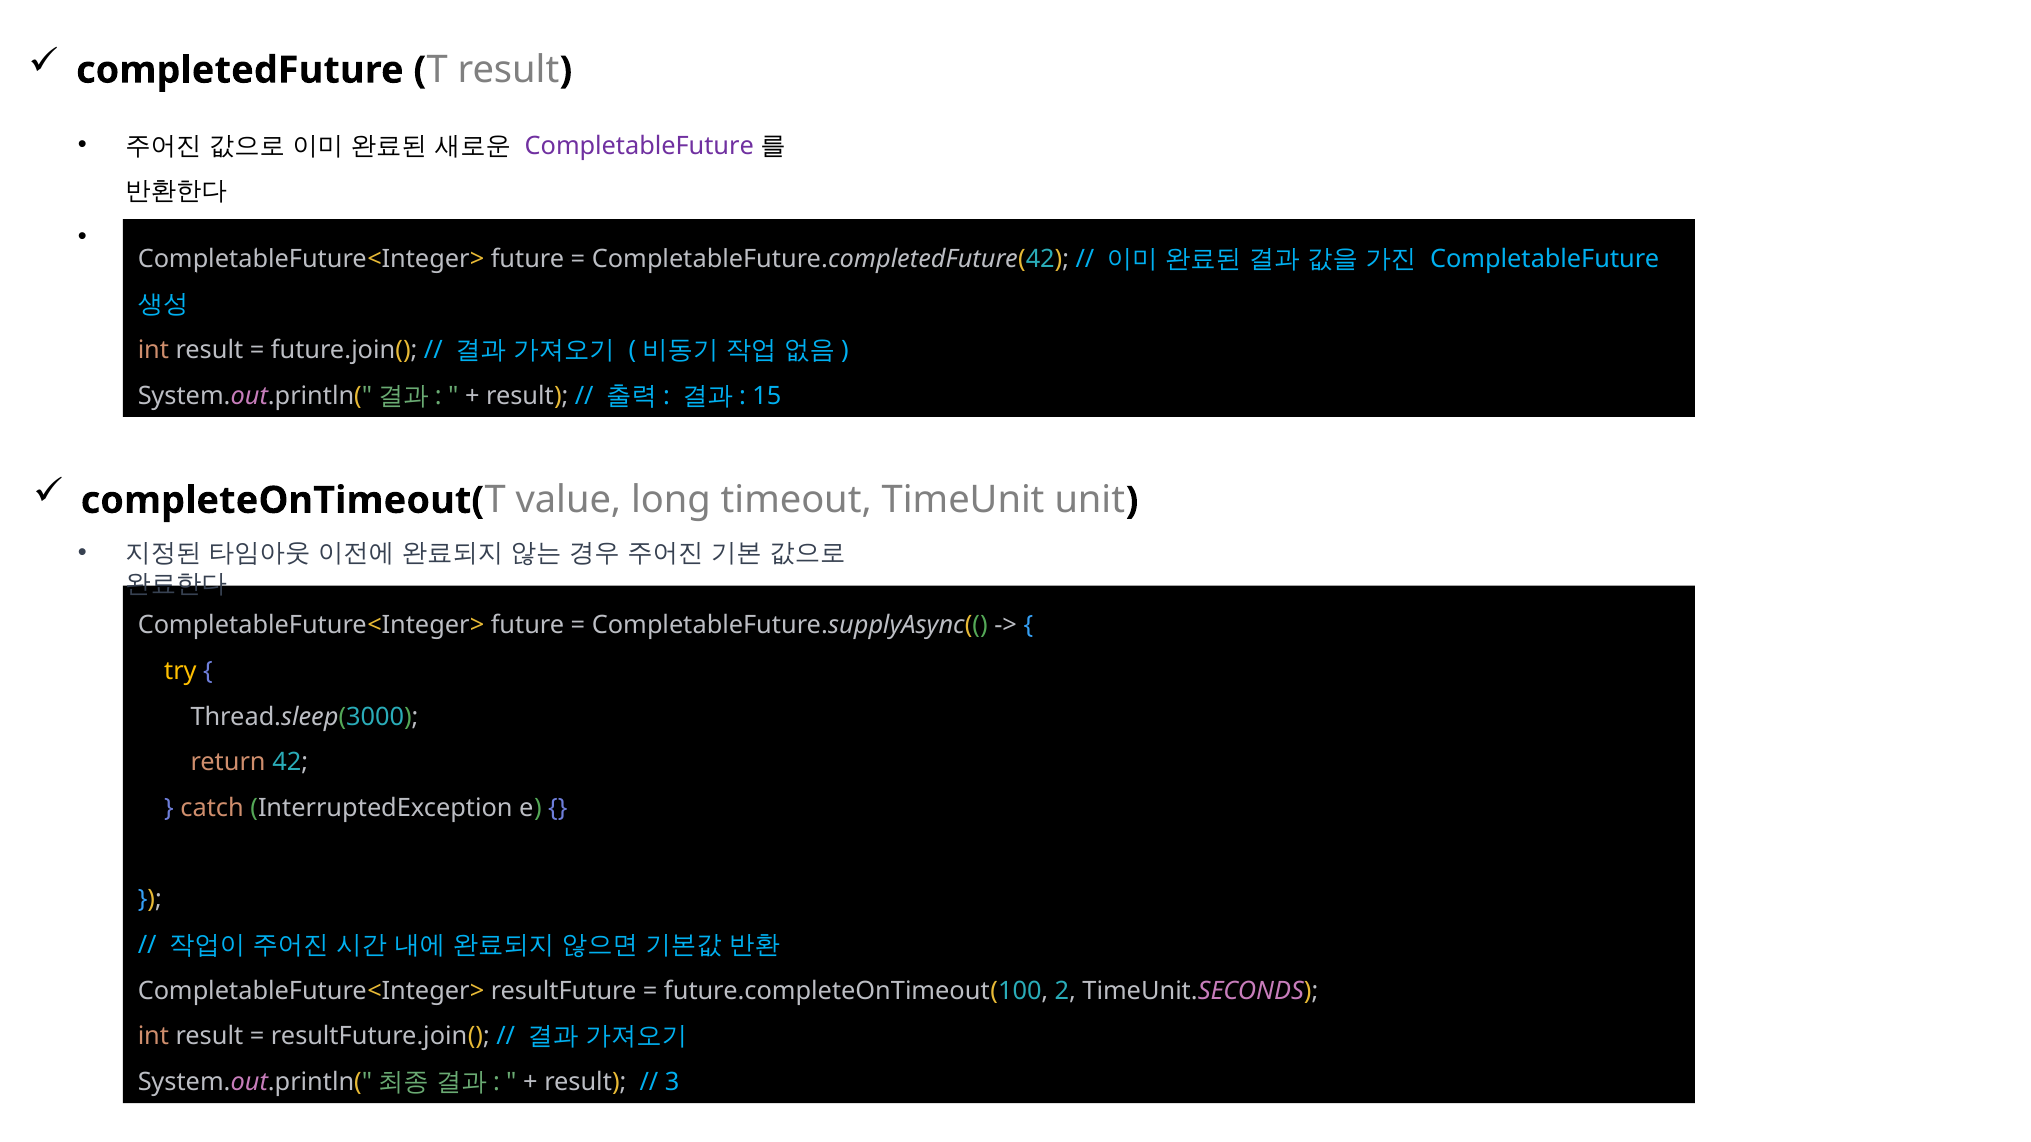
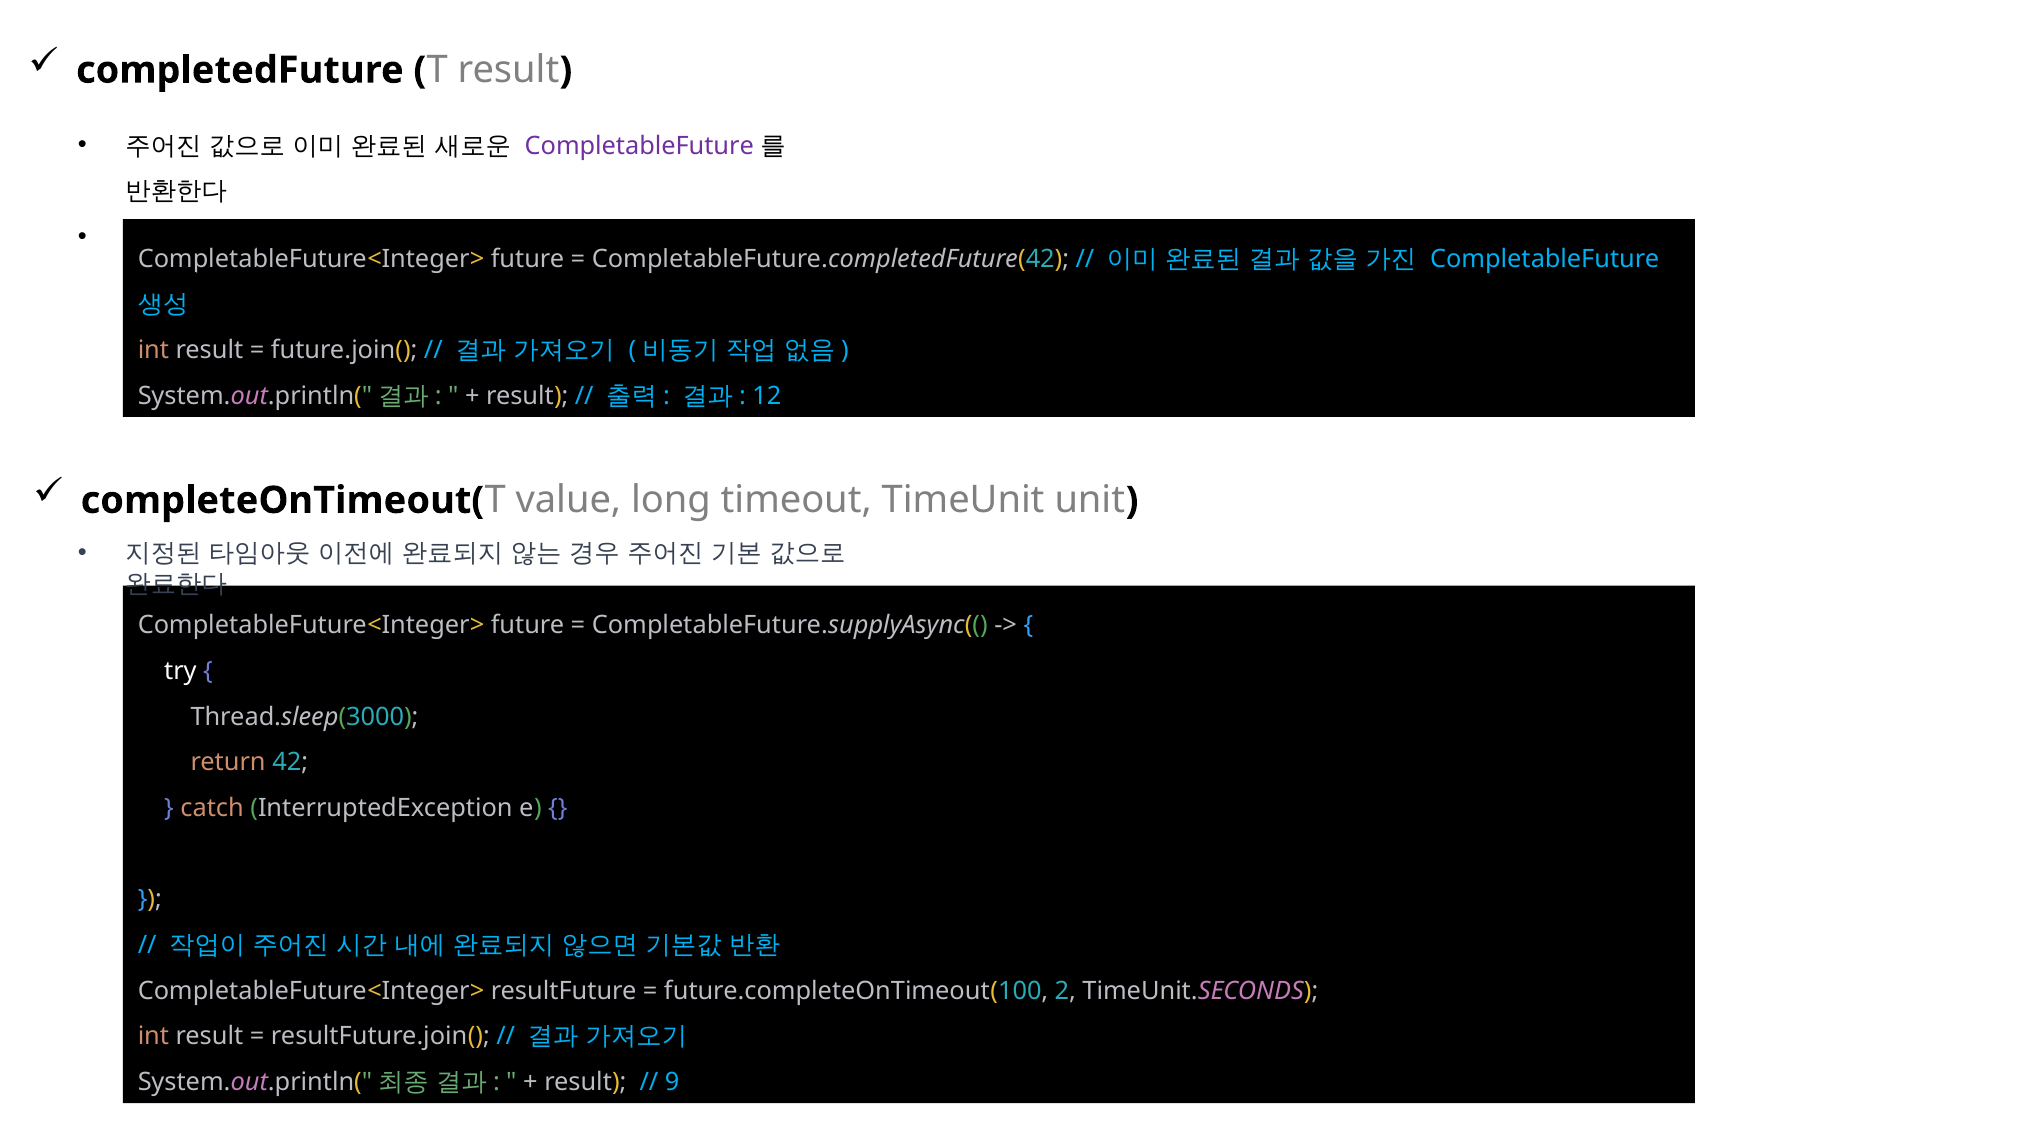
15: 15 -> 12 (767, 396)
try colour: yellow -> white (180, 671)
3: 3 -> 9 (672, 1083)
